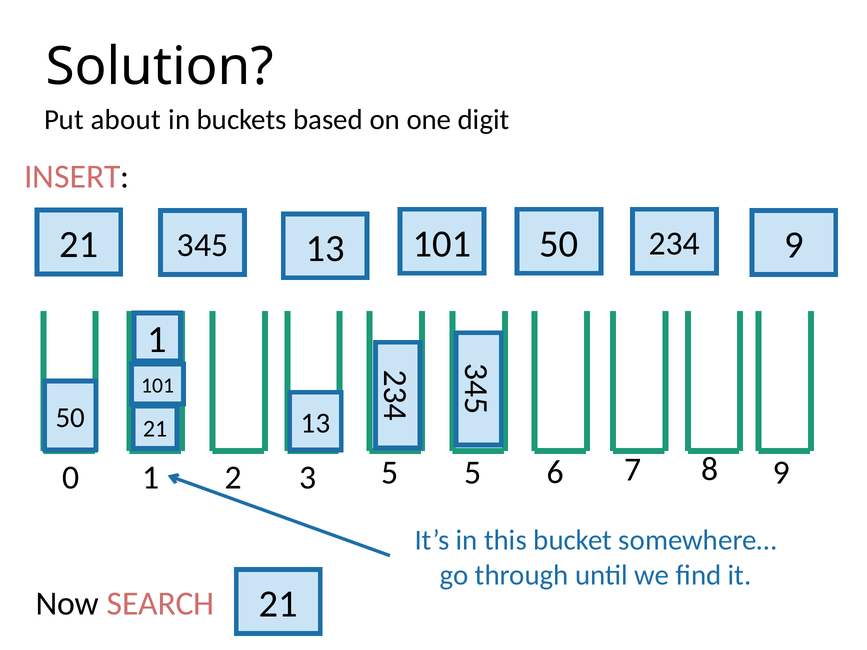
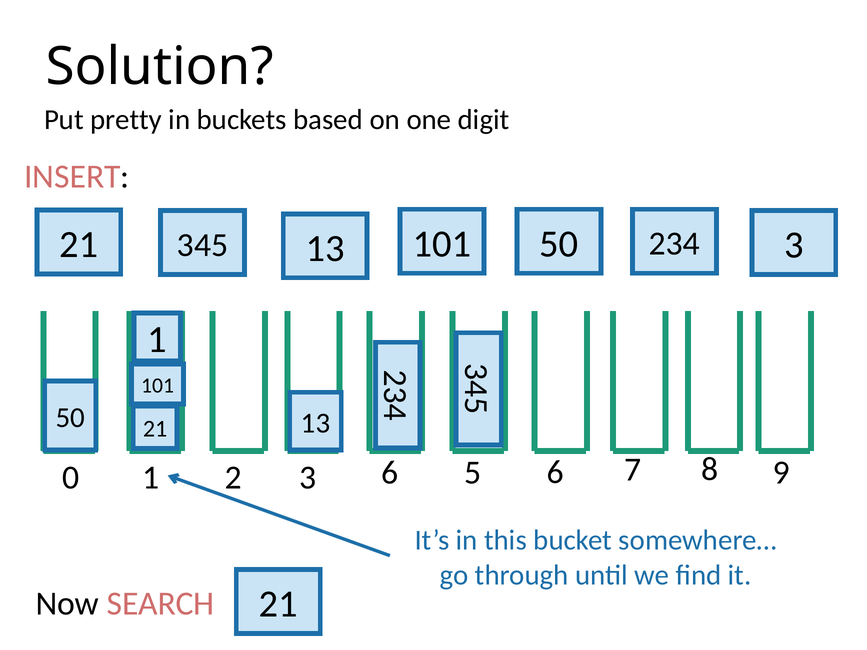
about: about -> pretty (126, 120)
234 9: 9 -> 3 (794, 245)
3 5: 5 -> 6 (390, 473)
